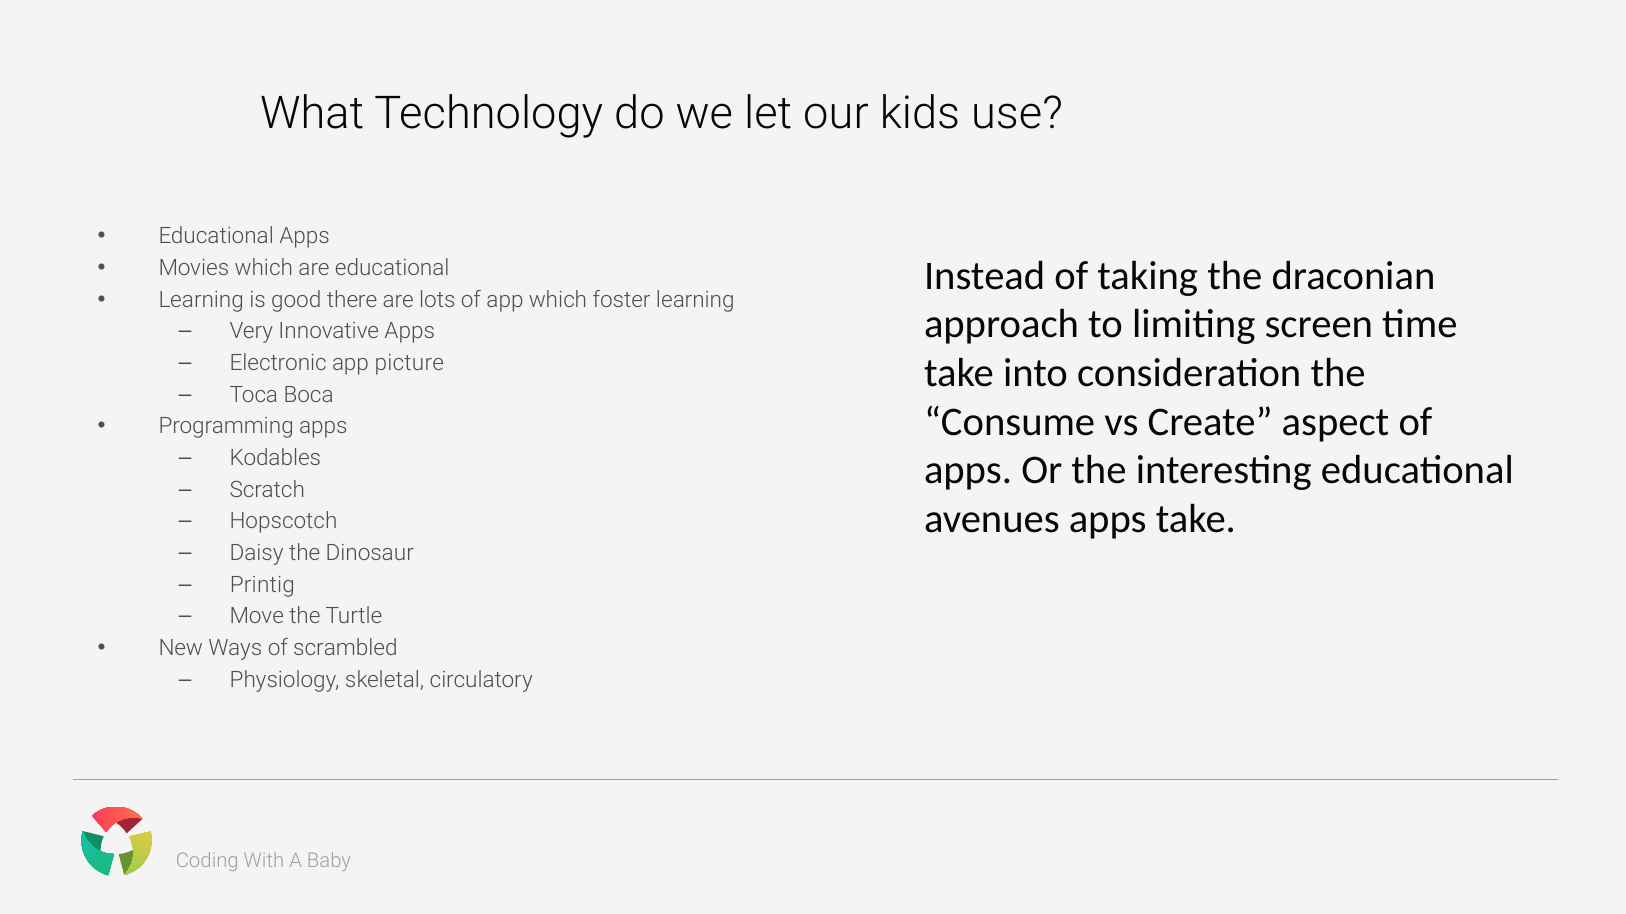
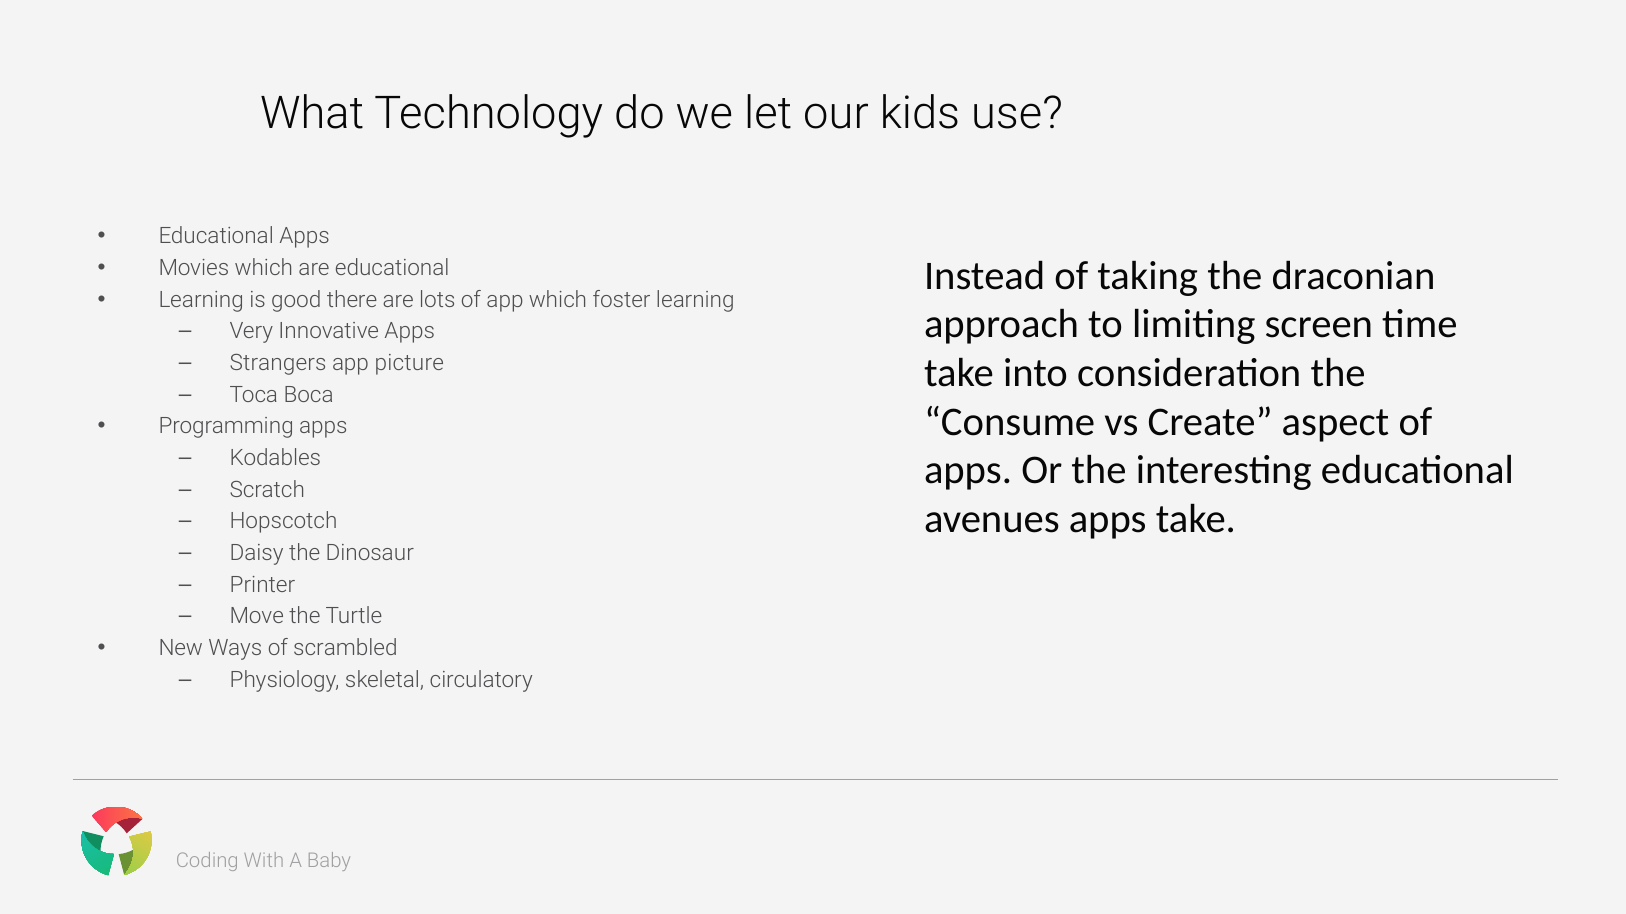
Electronic: Electronic -> Strangers (278, 363)
Printig: Printig -> Printer (262, 585)
